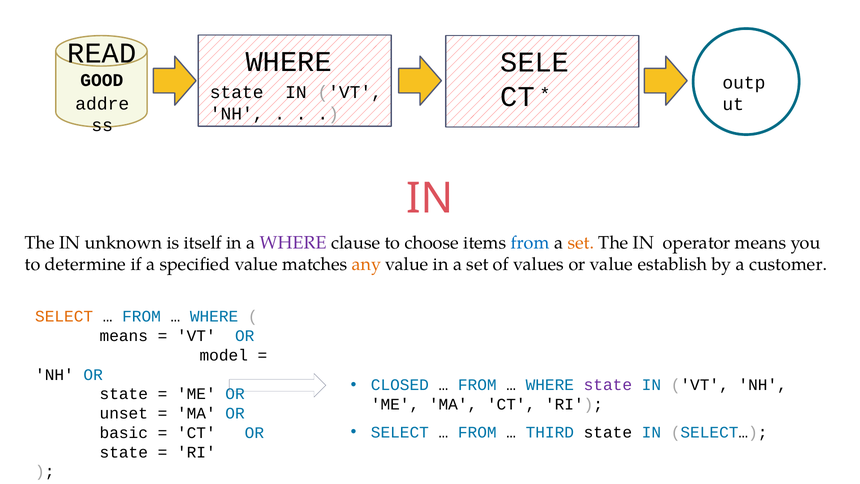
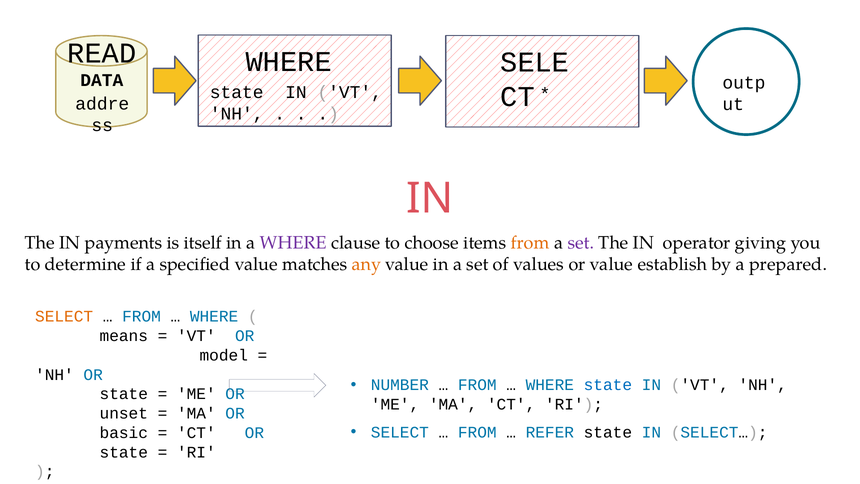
GOOD: GOOD -> DATA (102, 80)
unknown: unknown -> payments (124, 243)
from colour: blue -> orange (530, 243)
set colour: orange -> purple (581, 243)
operator means: means -> giving (761, 243)
customer: customer -> prepared (788, 264)
CLOSED: CLOSED -> NUMBER (400, 385)
state colour: purple -> blue (608, 385)
THIRD: THIRD -> REFER (550, 432)
